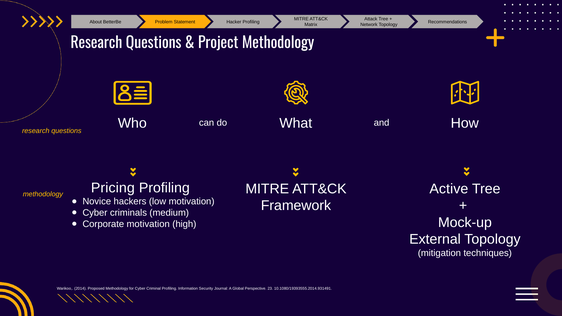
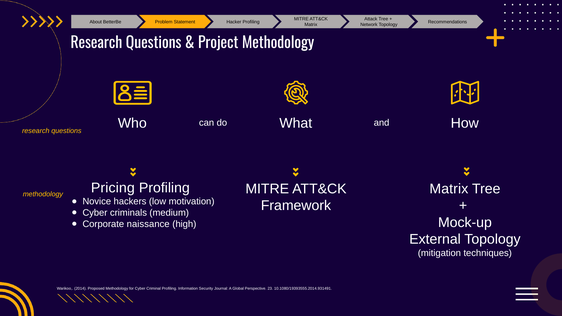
Active: Active -> Matrix (449, 189)
Corporate motivation: motivation -> naissance (148, 224)
